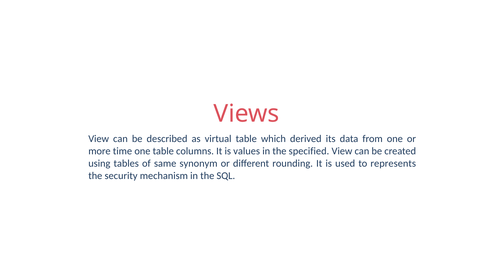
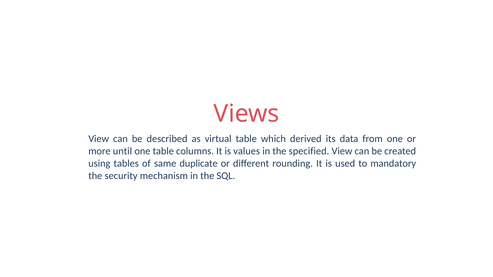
time: time -> until (122, 151)
synonym: synonym -> duplicate (199, 164)
represents: represents -> mandatory (393, 164)
